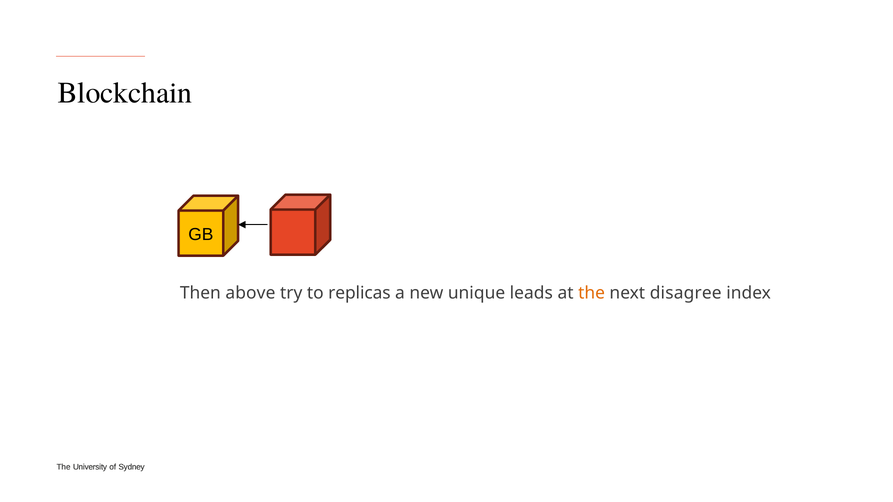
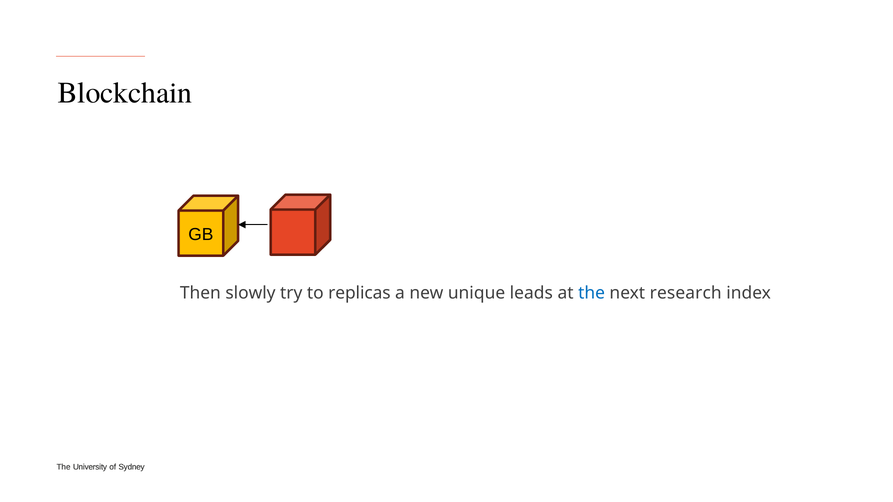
above: above -> slowly (251, 293)
the colour: orange -> blue (592, 293)
disagree: disagree -> research (686, 293)
